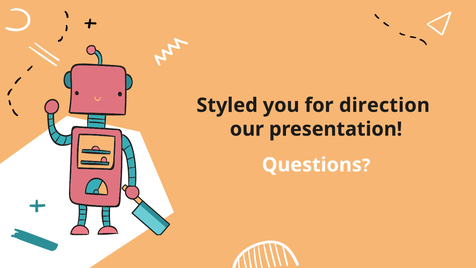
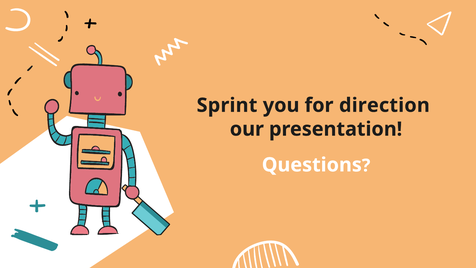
Styled: Styled -> Sprint (227, 105)
